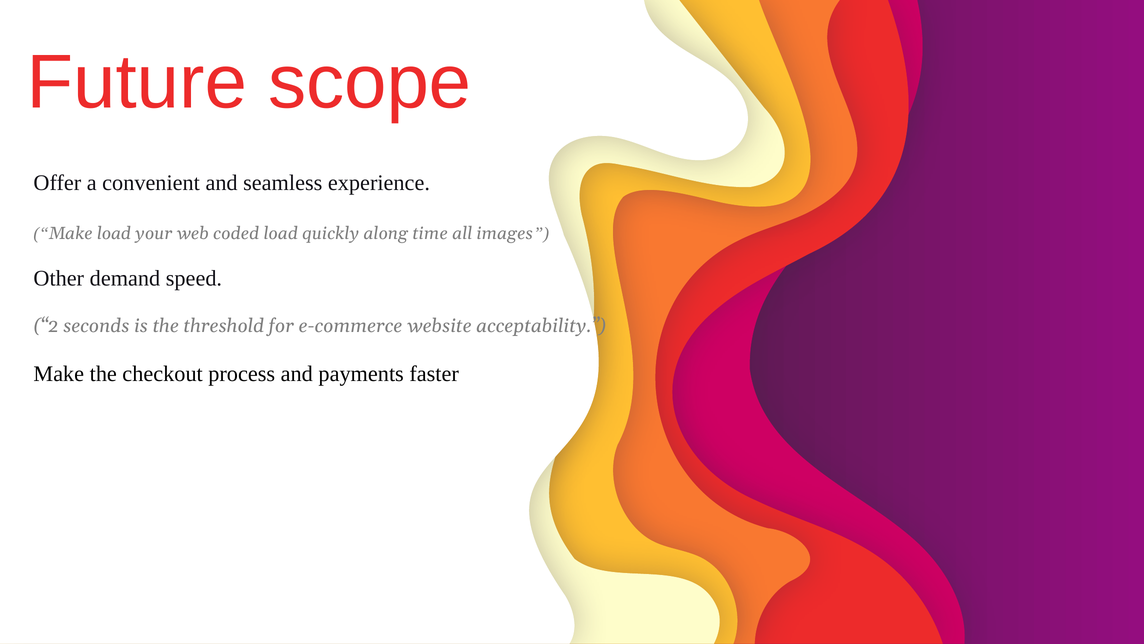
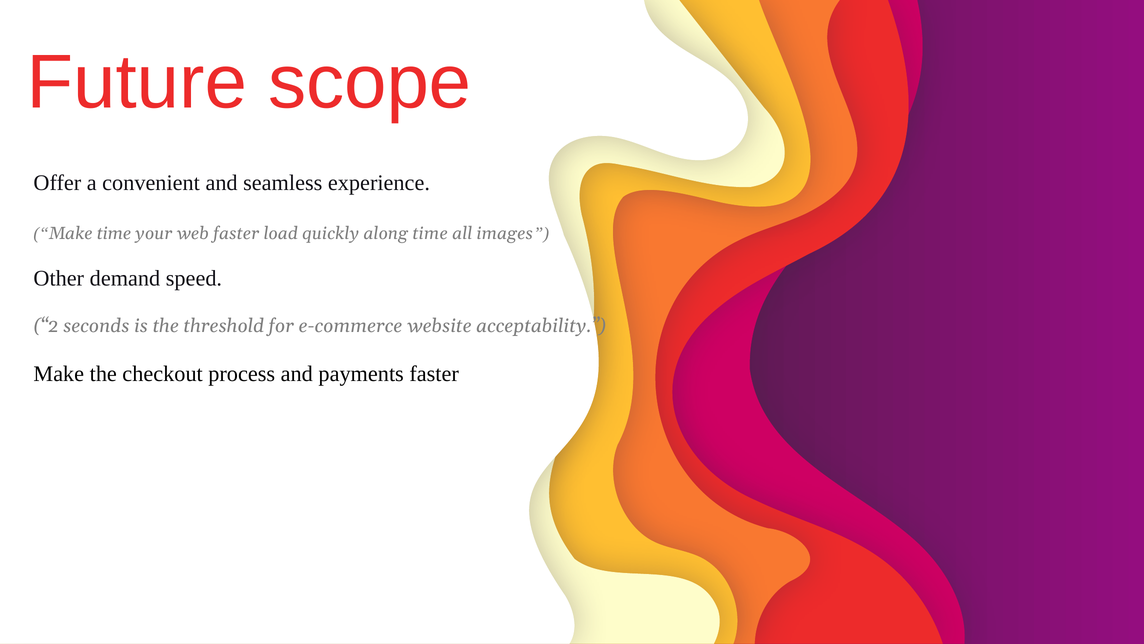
Make load: load -> time (114, 233)
web coded: coded -> faster (236, 233)
